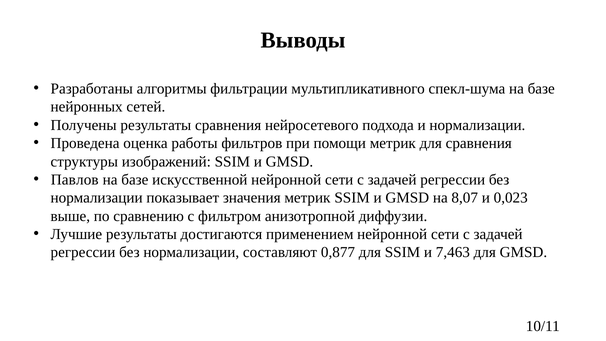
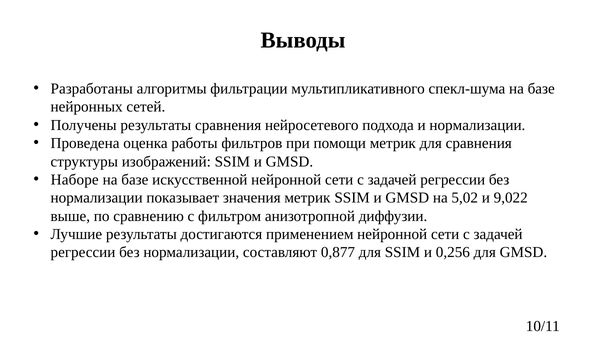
Павлов: Павлов -> Наборе (75, 180)
8,07: 8,07 -> 5,02 (465, 198)
0,023: 0,023 -> 9,022 (511, 198)
7,463: 7,463 -> 0,256 (453, 252)
